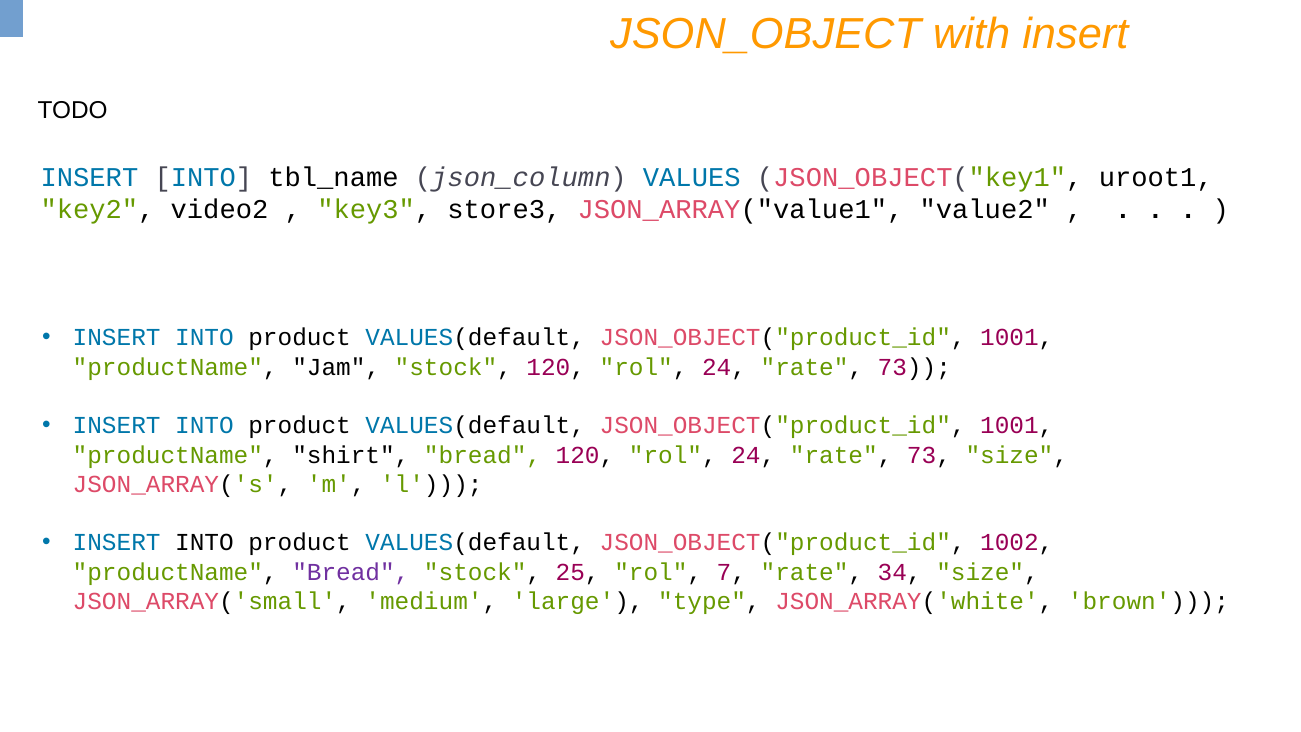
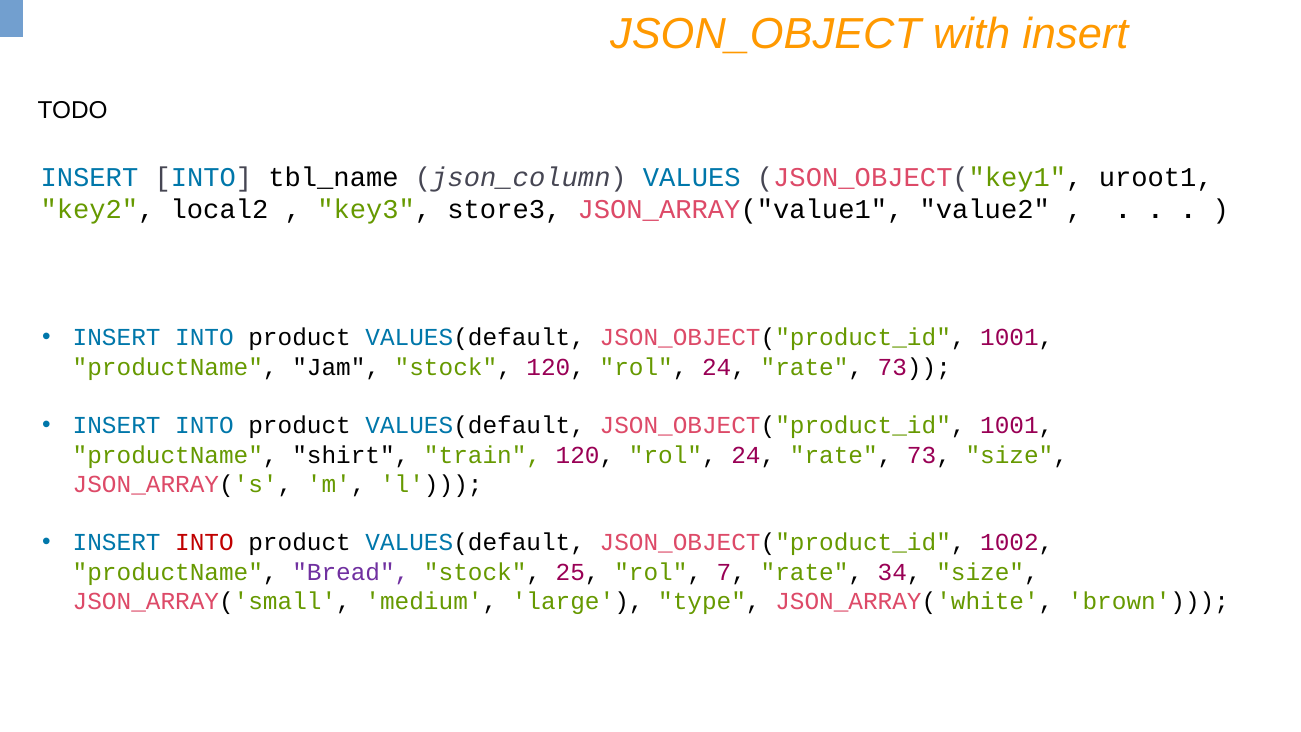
video2: video2 -> local2 (220, 210)
shirt bread: bread -> train (483, 455)
INTO colour: black -> red (204, 543)
